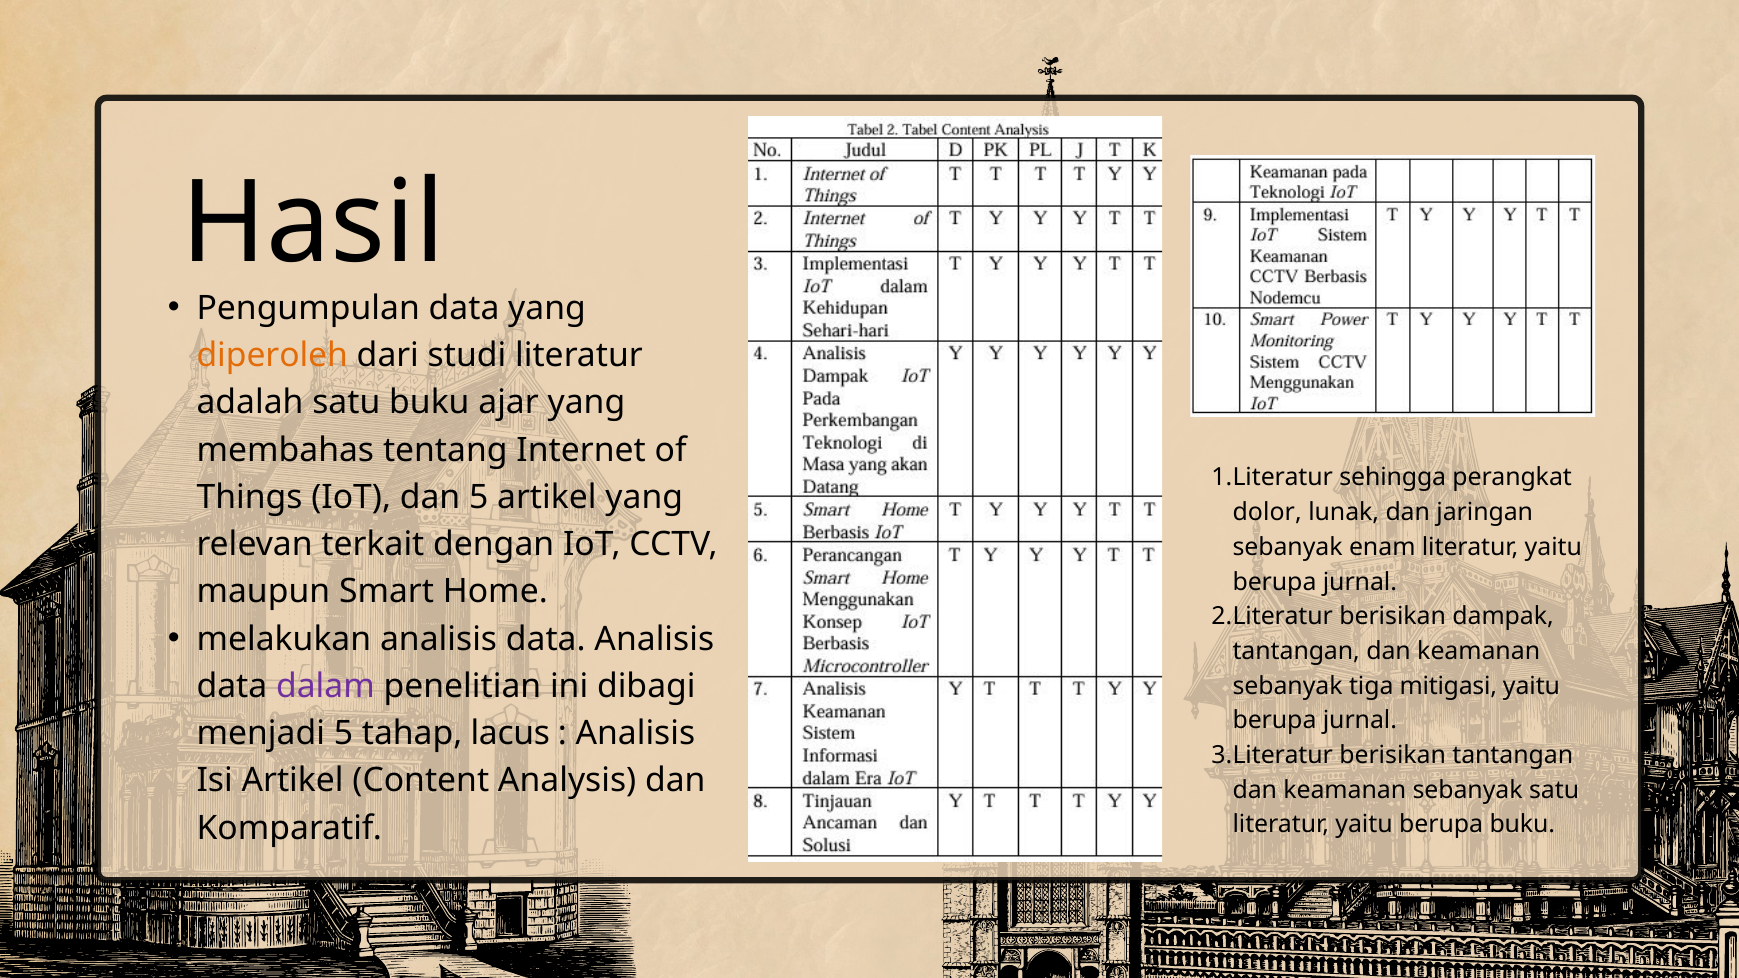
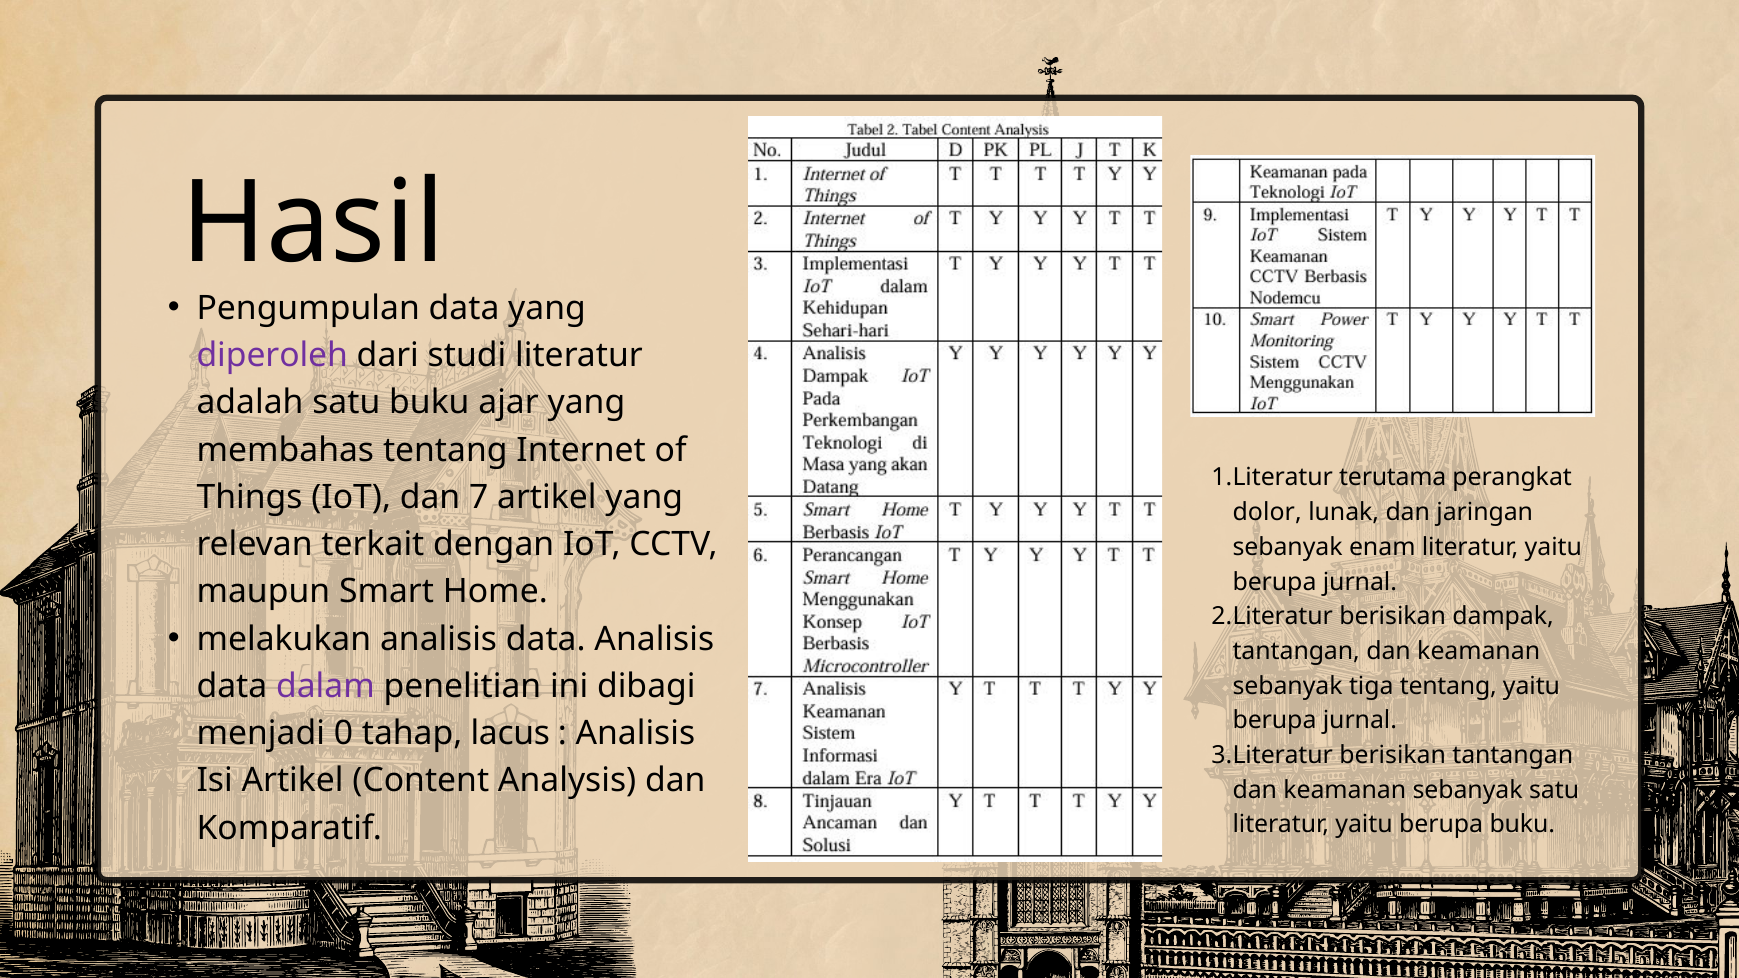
diperoleh colour: orange -> purple (272, 356)
sehingga: sehingga -> terutama (1393, 478)
dan 5: 5 -> 7 (479, 497)
tiga mitigasi: mitigasi -> tentang (1448, 686)
menjadi 5: 5 -> 0 (343, 734)
